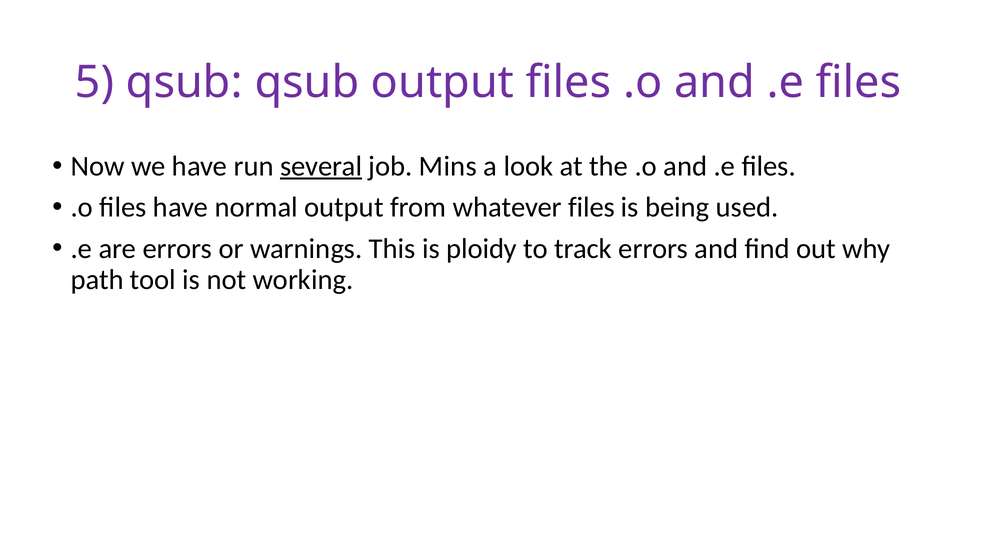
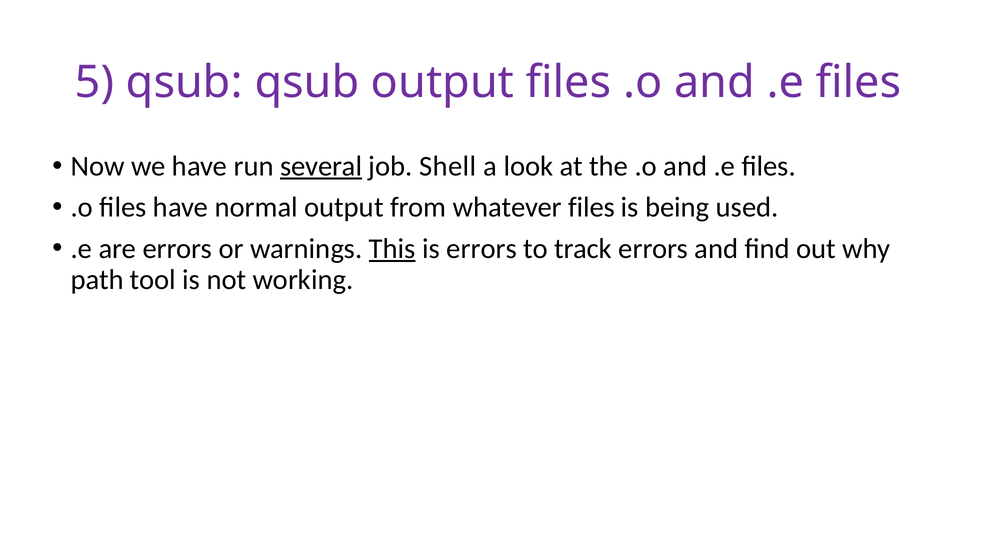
Mins: Mins -> Shell (448, 166)
This underline: none -> present (392, 249)
is ploidy: ploidy -> errors (482, 249)
